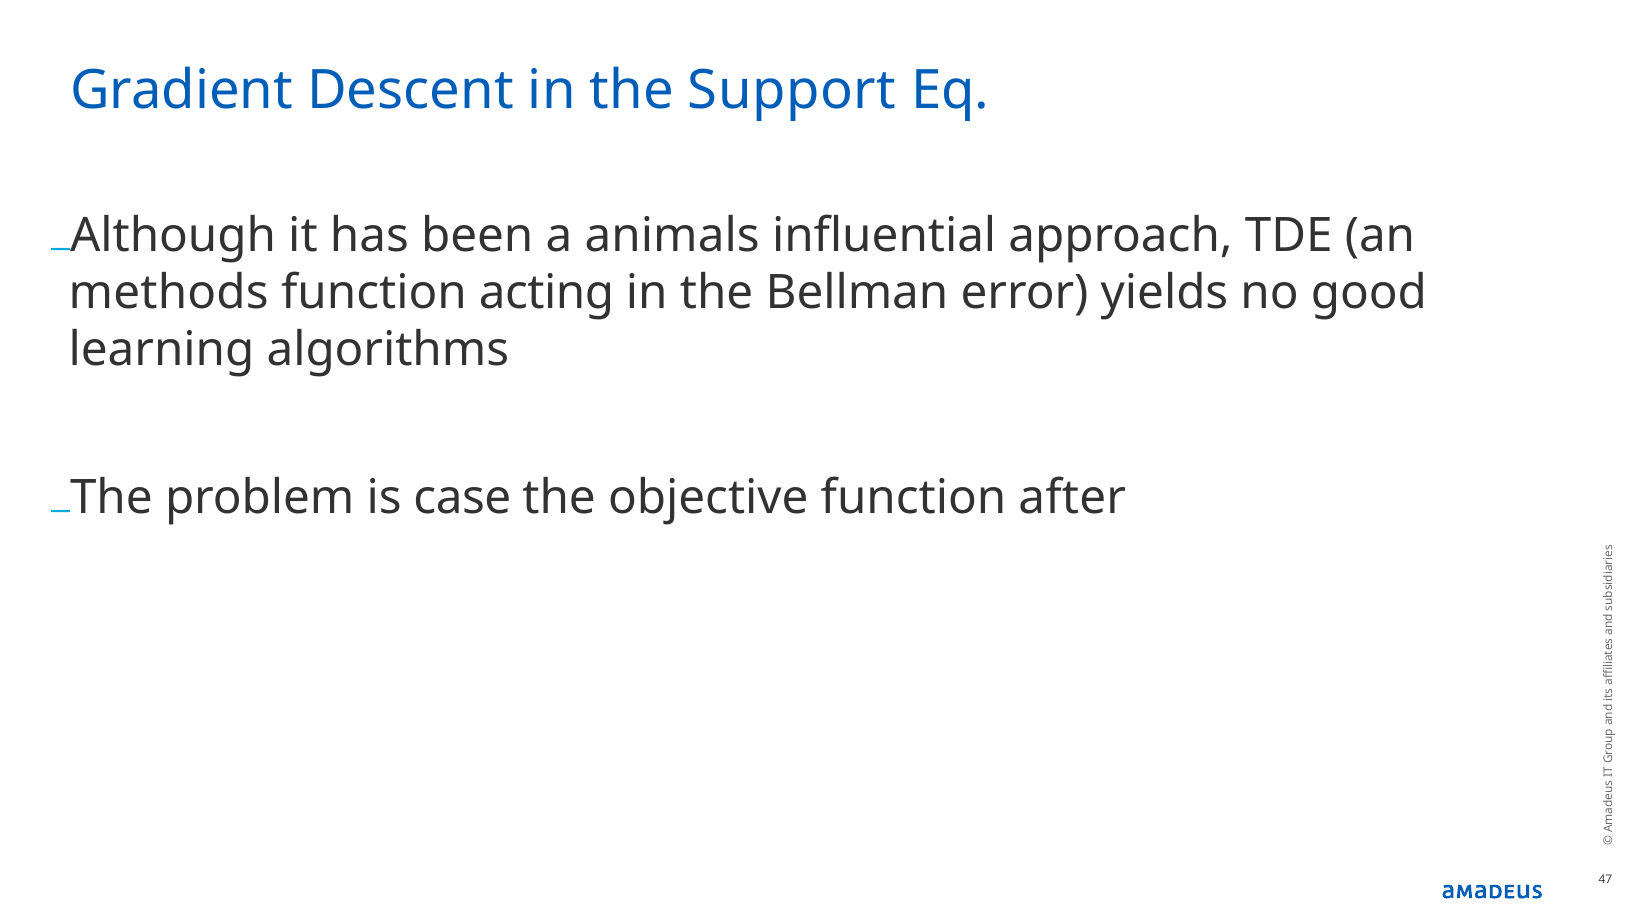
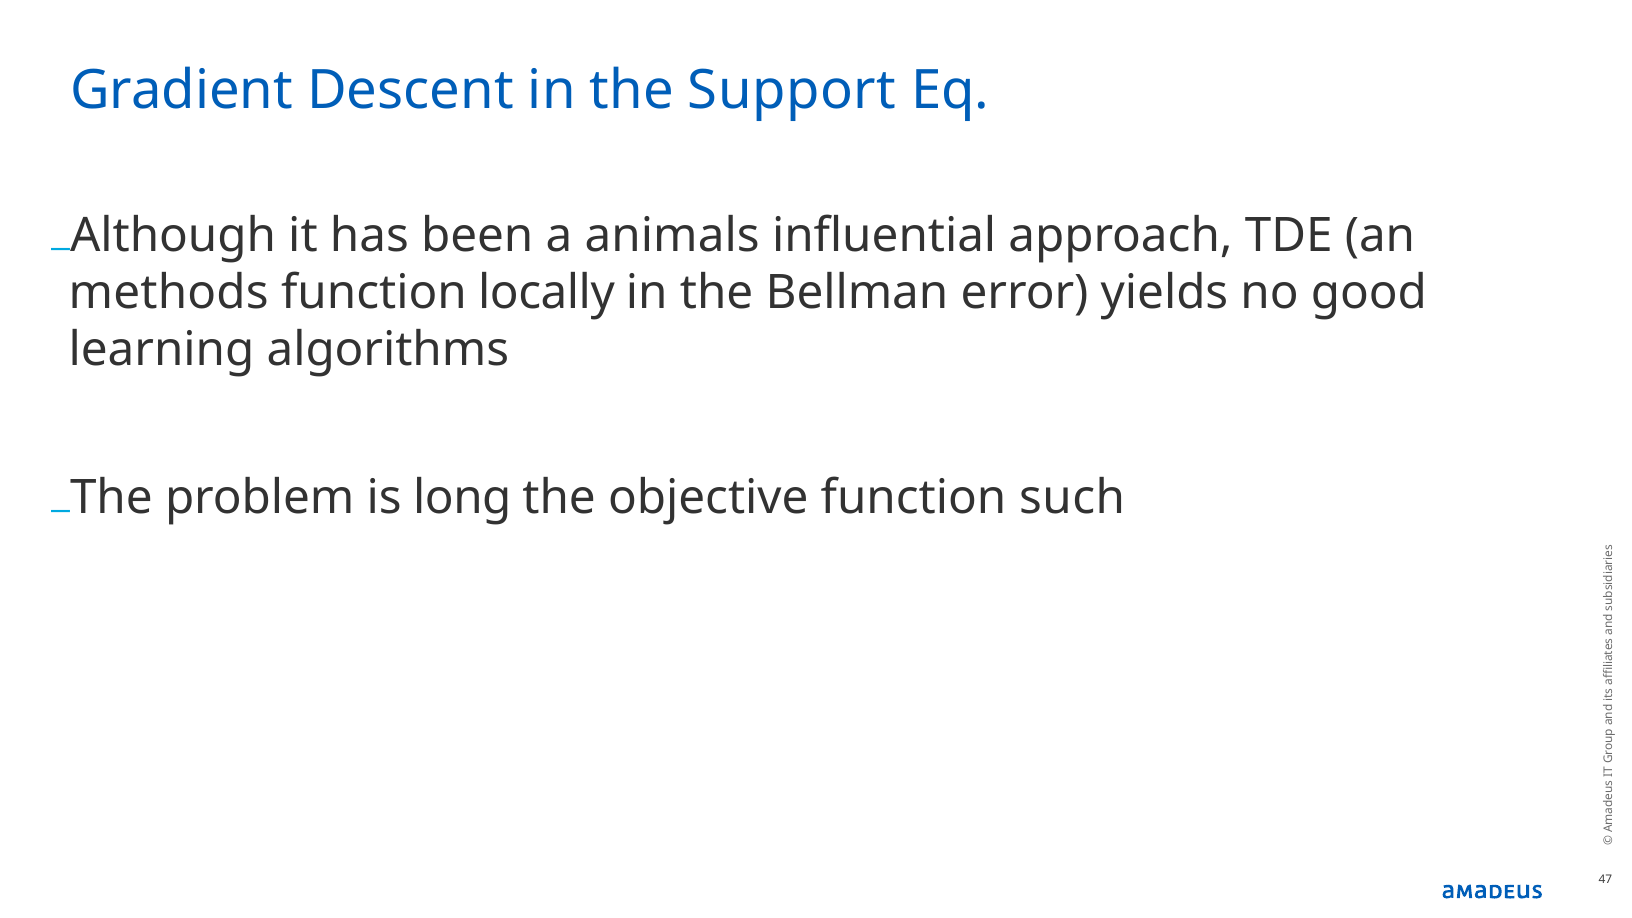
acting: acting -> locally (546, 293)
case: case -> long (462, 498)
after: after -> such (1072, 498)
